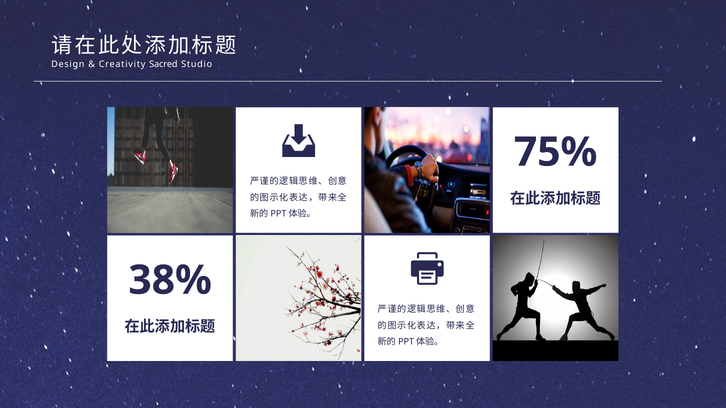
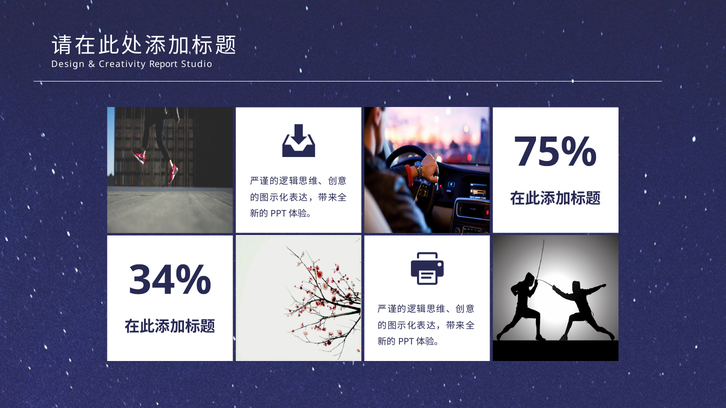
Sacred: Sacred -> Report (163, 64)
38%: 38% -> 34% (170, 281)
